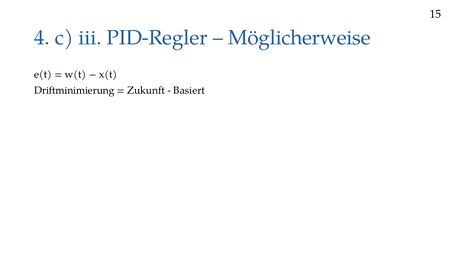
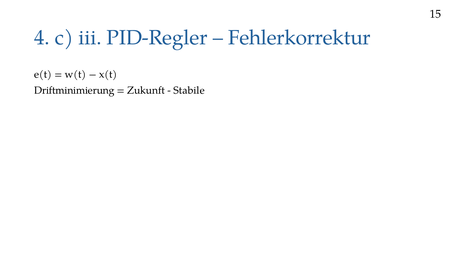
Möglicherweise: Möglicherweise -> Fehlerkorrektur (299, 38)
Basiert: Basiert -> Stabile (189, 90)
